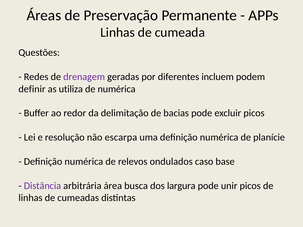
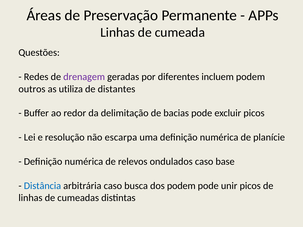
definir: definir -> outros (32, 89)
de numérica: numérica -> distantes (117, 89)
Distância colour: purple -> blue (42, 186)
arbitrária área: área -> caso (113, 186)
dos largura: largura -> podem (181, 186)
